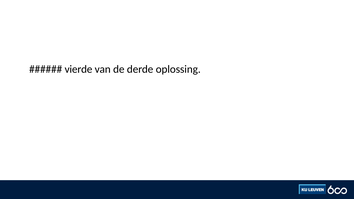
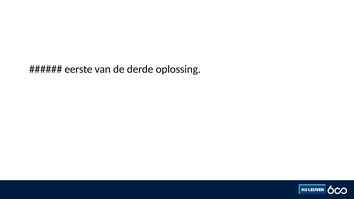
vierde: vierde -> eerste (78, 69)
